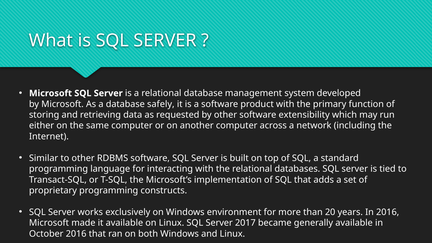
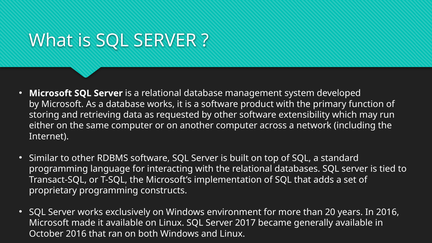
database safely: safely -> works (161, 104)
